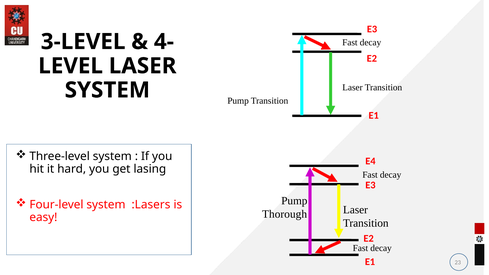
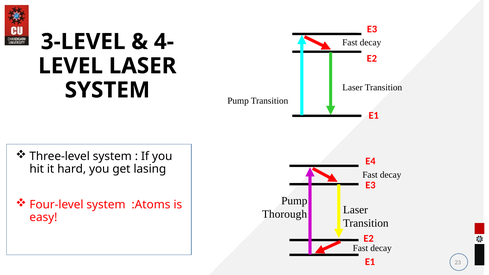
:Lasers: :Lasers -> :Atoms (151, 205)
